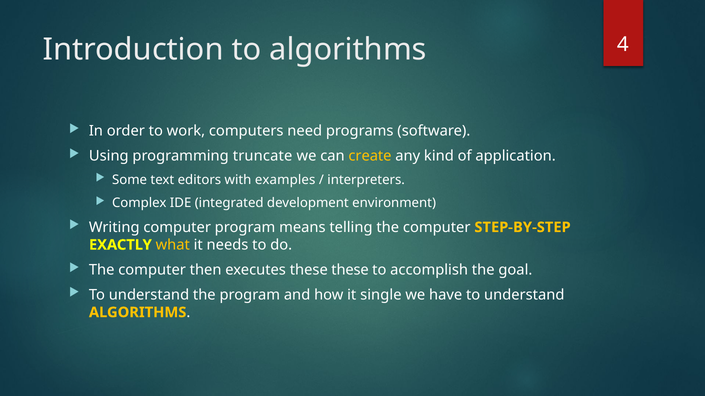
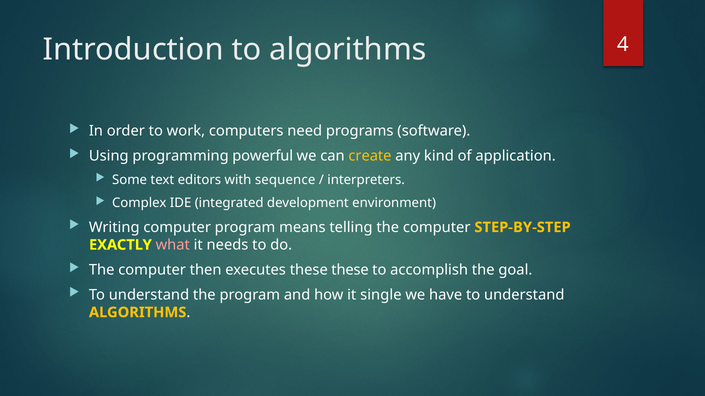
truncate: truncate -> powerful (263, 156)
examples: examples -> sequence (285, 180)
what colour: yellow -> pink (173, 245)
